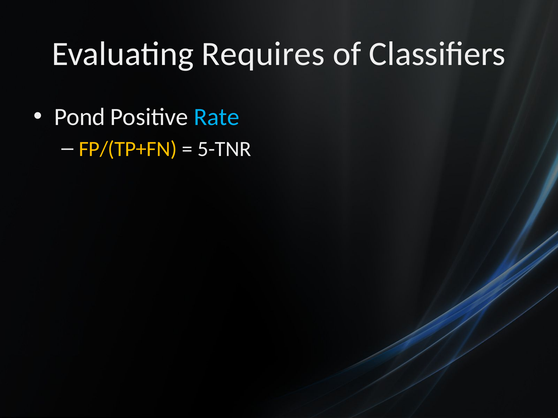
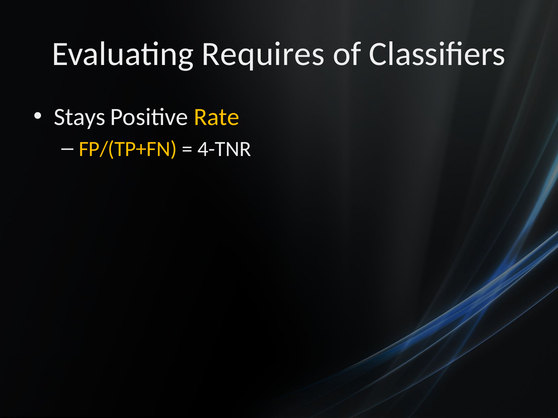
Pond: Pond -> Stays (80, 117)
Rate colour: light blue -> yellow (217, 117)
5-TNR: 5-TNR -> 4-TNR (224, 149)
